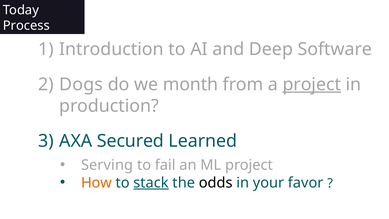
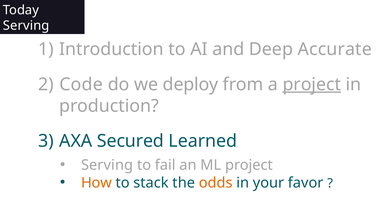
Process: Process -> Serving (26, 26)
Software: Software -> Accurate (335, 49)
Dogs: Dogs -> Code (81, 84)
month: month -> deploy (191, 84)
stack underline: present -> none (151, 183)
odds colour: black -> orange (216, 183)
